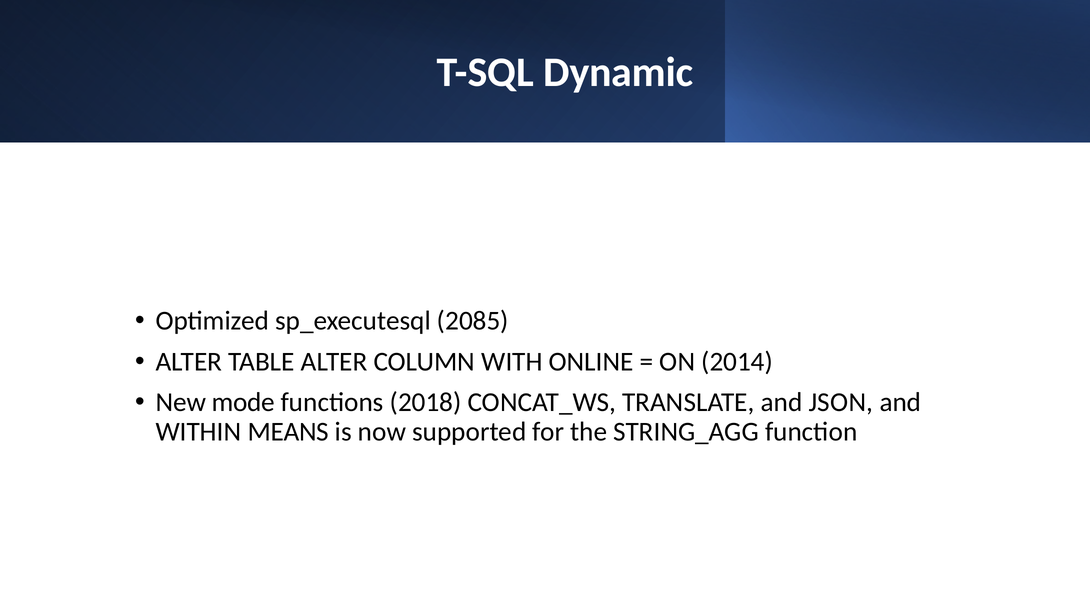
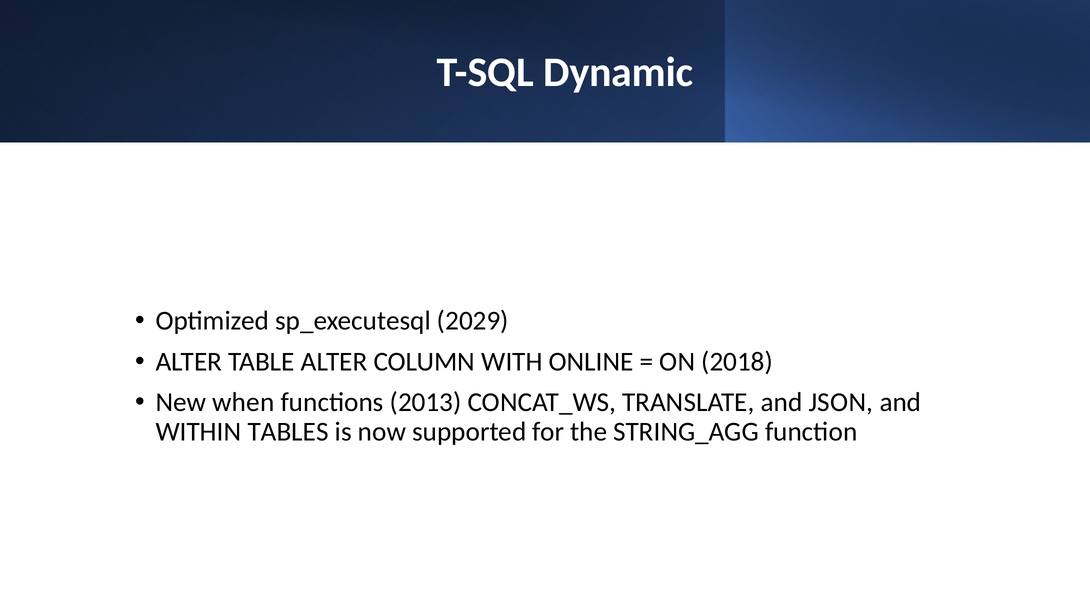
2085: 2085 -> 2029 (473, 321)
2014: 2014 -> 2018 (737, 362)
mode: mode -> when (243, 402)
2018: 2018 -> 2013 (426, 402)
MEANS: MEANS -> TABLES (288, 432)
